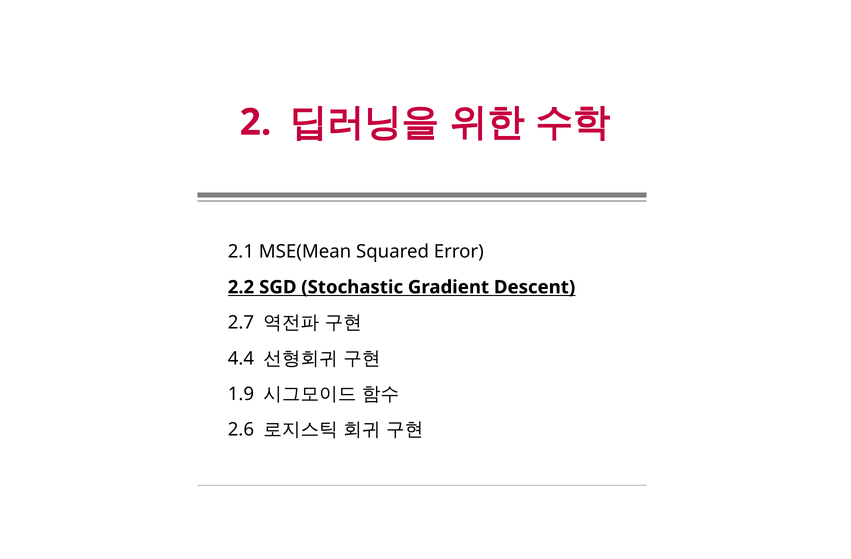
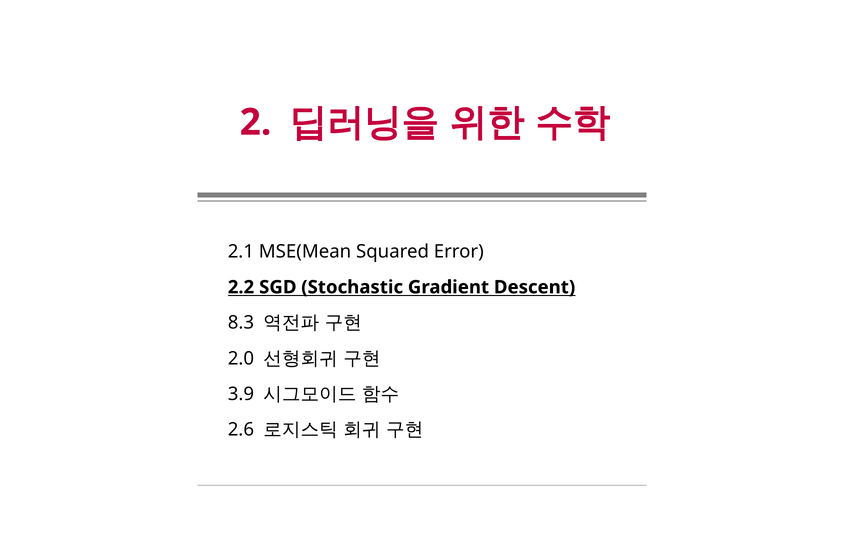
2.7: 2.7 -> 8.3 (241, 323)
4.4: 4.4 -> 2.0 (241, 358)
1.9: 1.9 -> 3.9 (241, 394)
